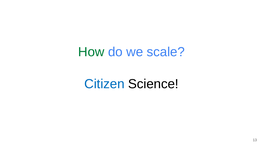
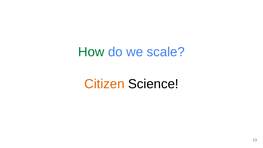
Citizen colour: blue -> orange (104, 84)
